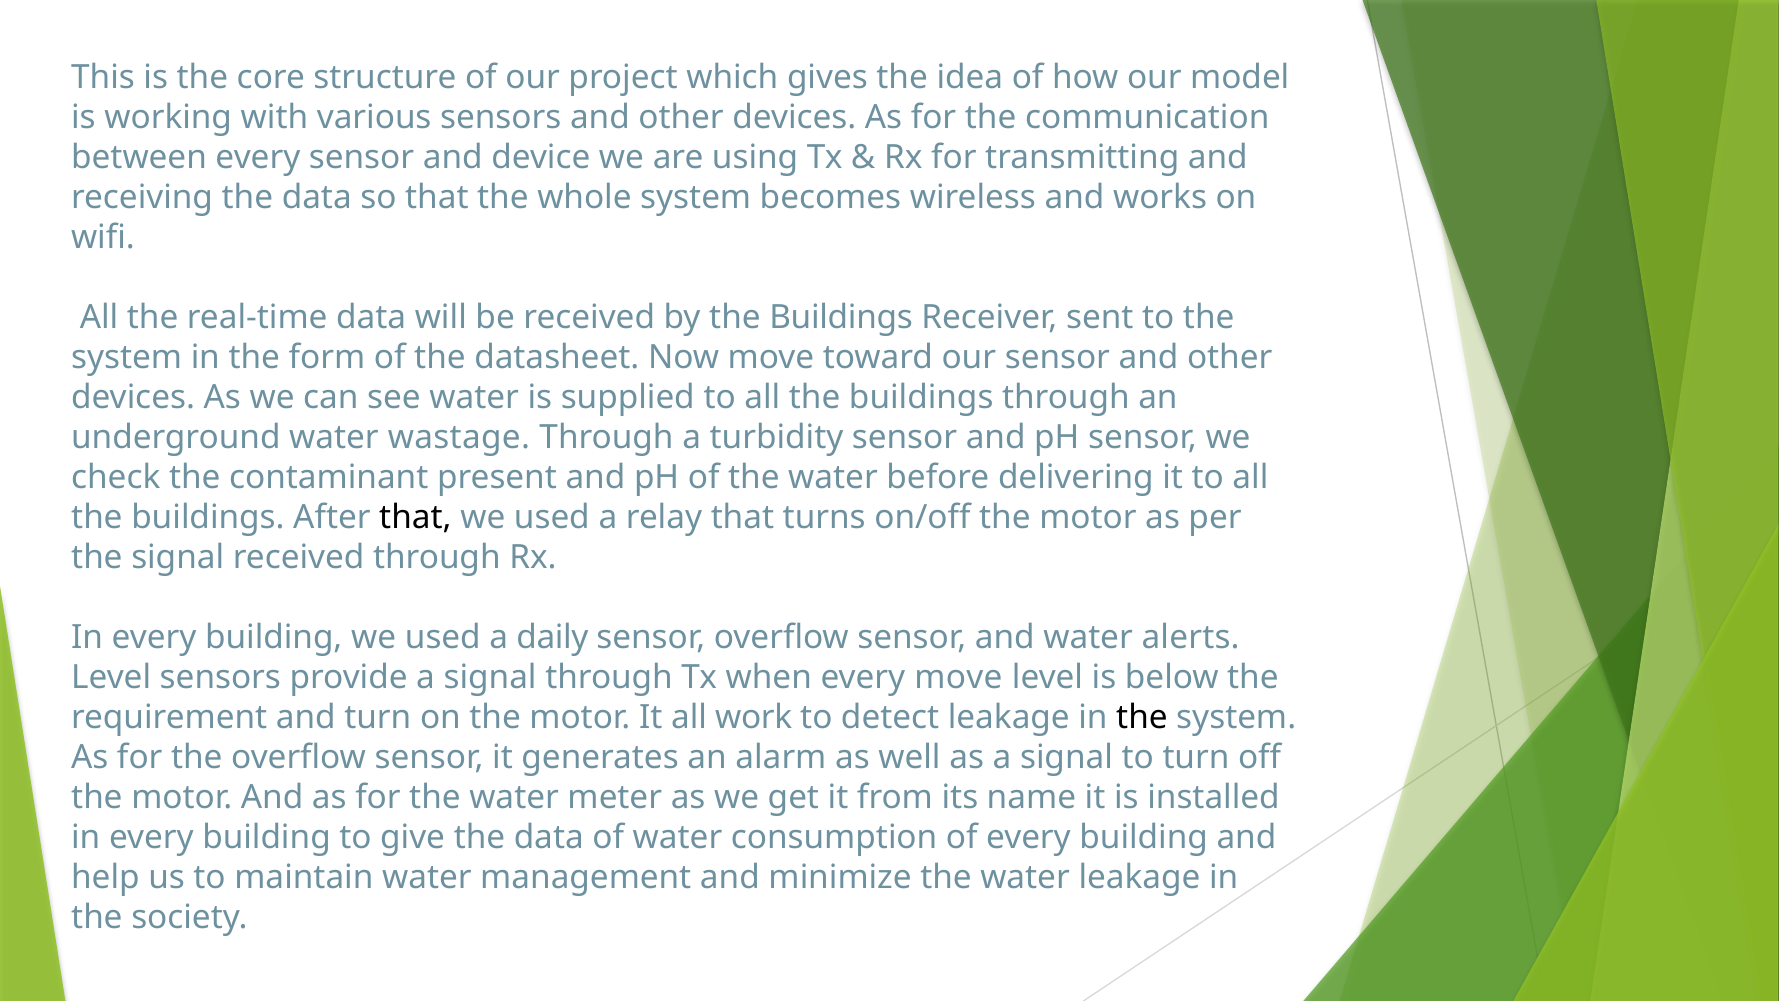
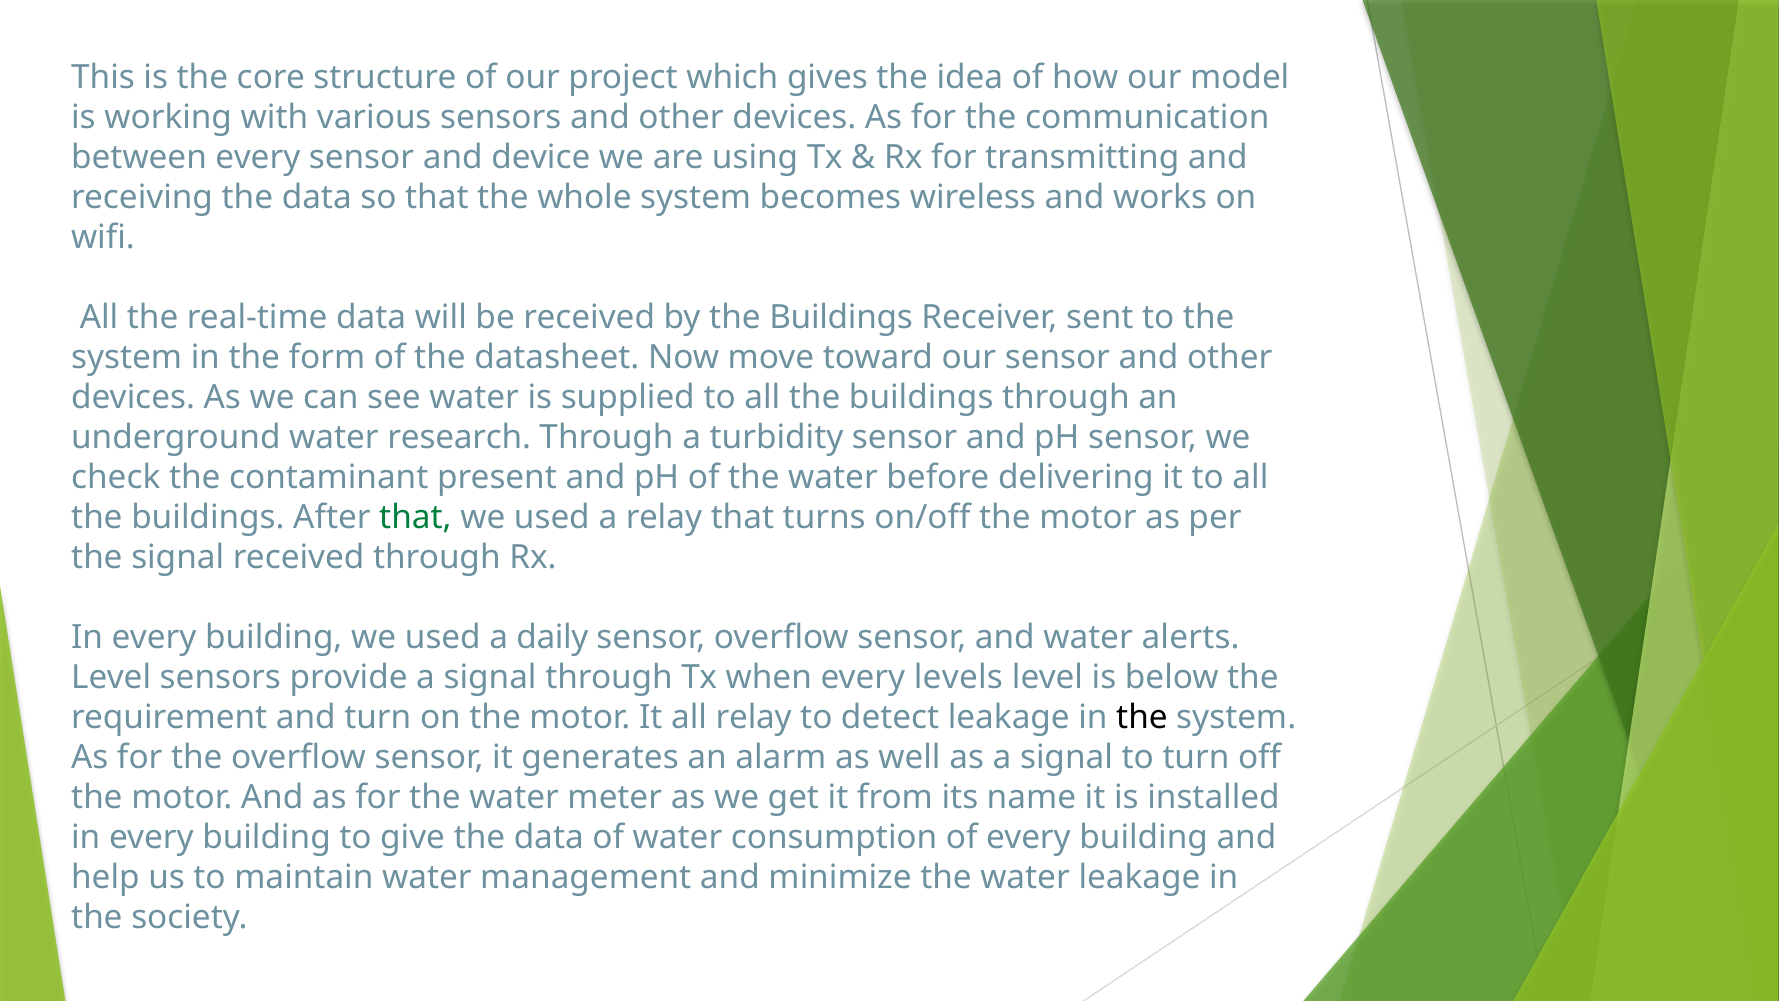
wastage: wastage -> research (459, 437)
that colour: black -> green (415, 517)
every move: move -> levels (958, 677)
all work: work -> relay (754, 717)
